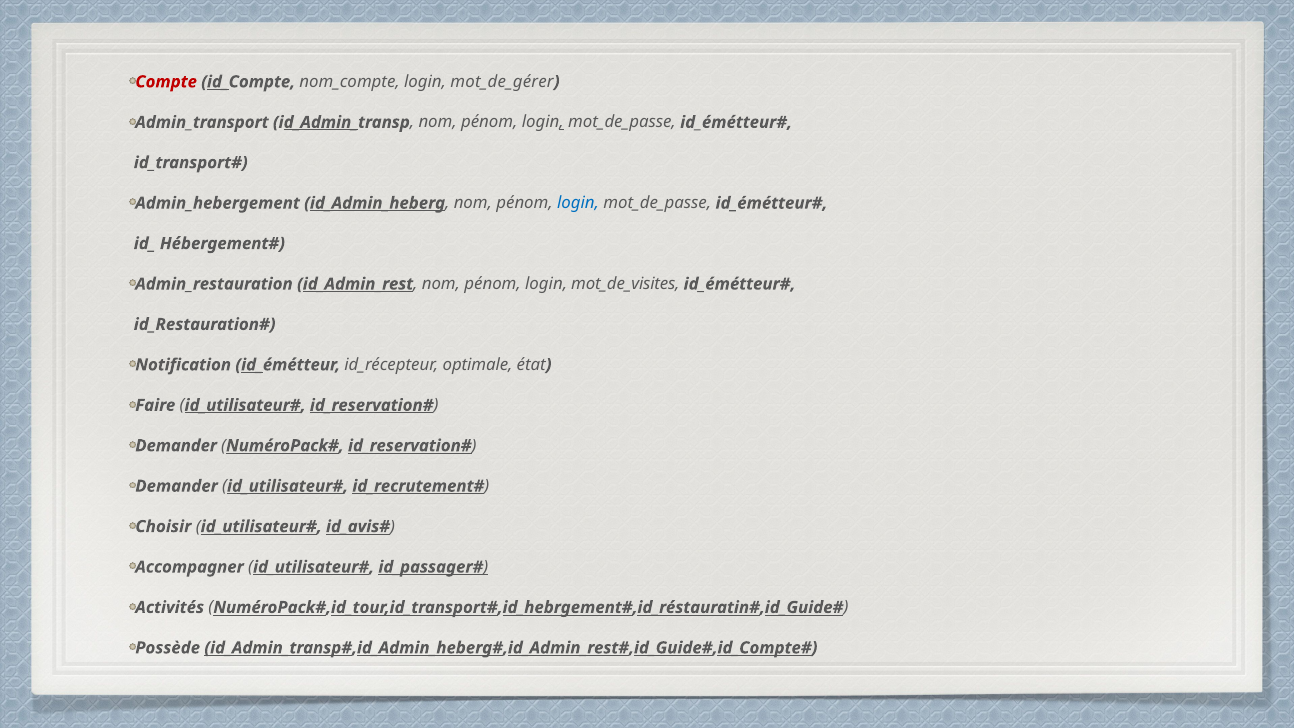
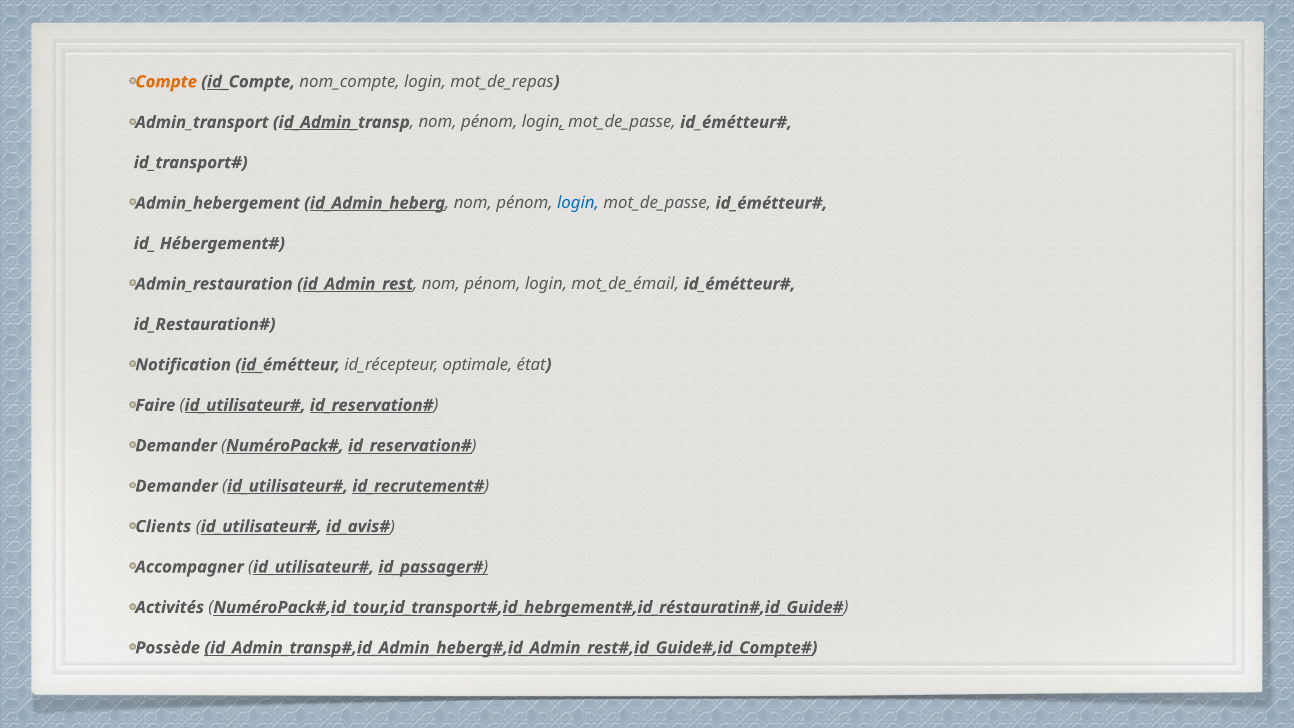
Compte colour: red -> orange (166, 82)
mot_de_gérer: mot_de_gérer -> mot_de_repas (502, 82)
mot_de_visites: mot_de_visites -> mot_de_émail (625, 284)
Choisir: Choisir -> Clients (163, 526)
